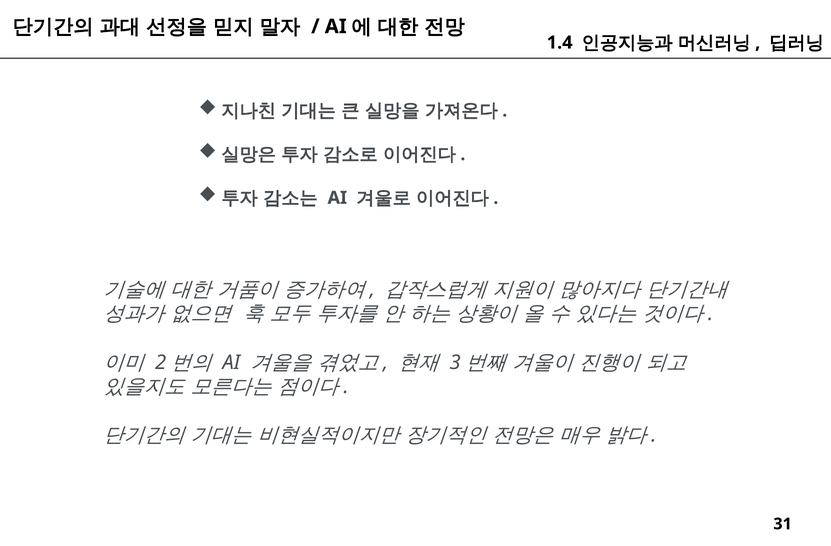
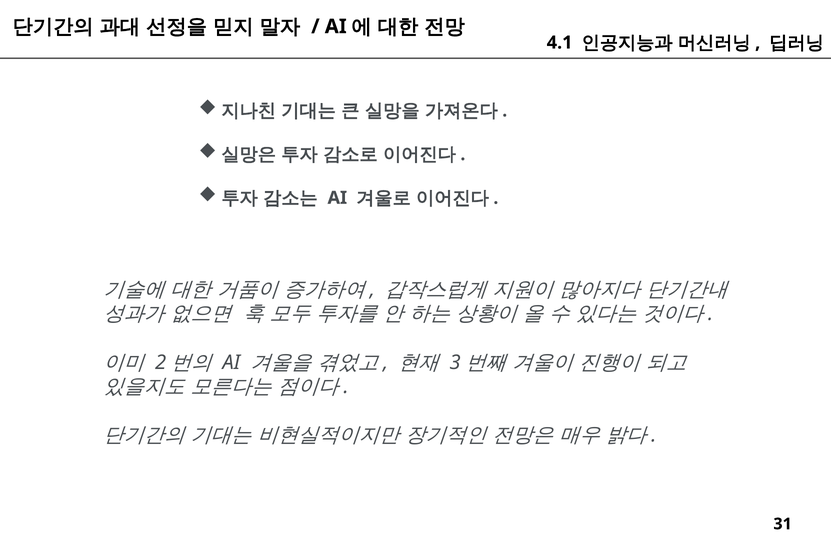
1.4: 1.4 -> 4.1 (560, 43)
